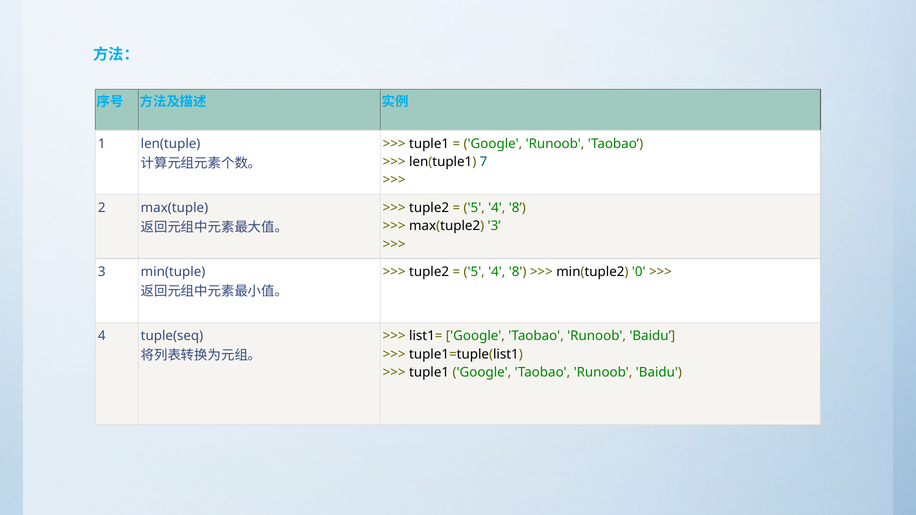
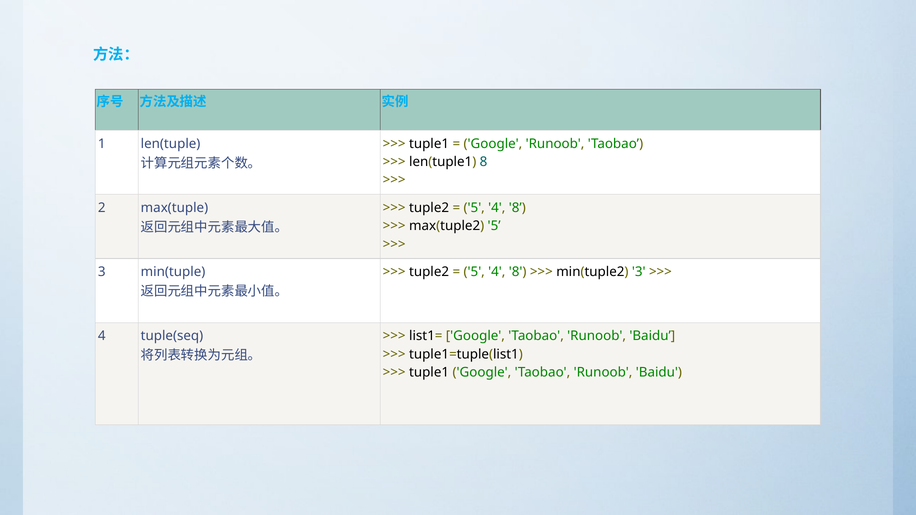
len(tuple1 7: 7 -> 8 (484, 162)
max(tuple2 3: 3 -> 5 (494, 226)
min(tuple2 0: 0 -> 3 (639, 272)
